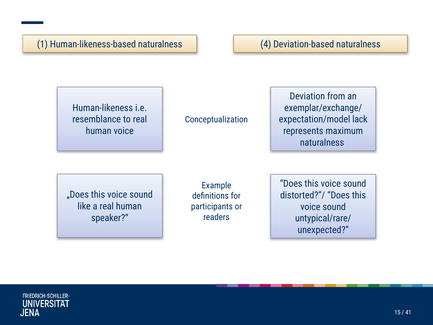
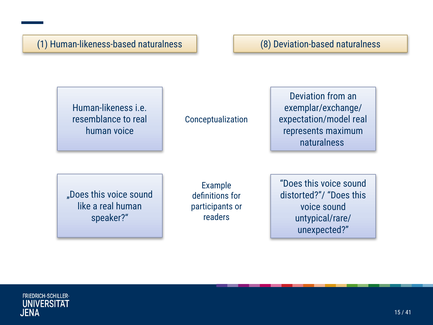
4: 4 -> 8 (266, 44)
expectation/model lack: lack -> real (360, 119)
